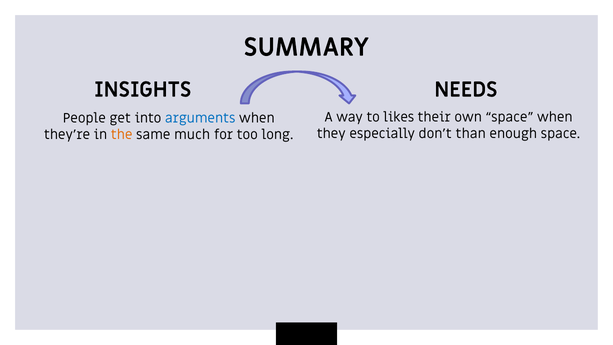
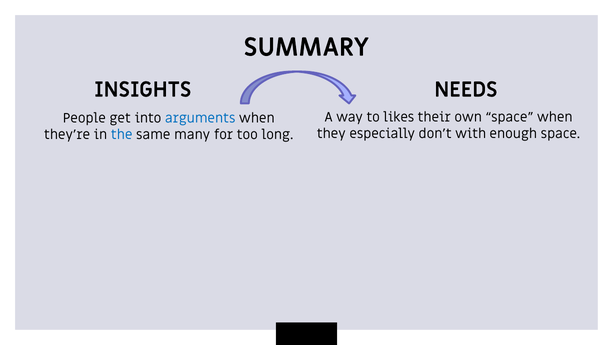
than: than -> with (471, 134)
the colour: orange -> blue (122, 135)
much: much -> many (192, 135)
